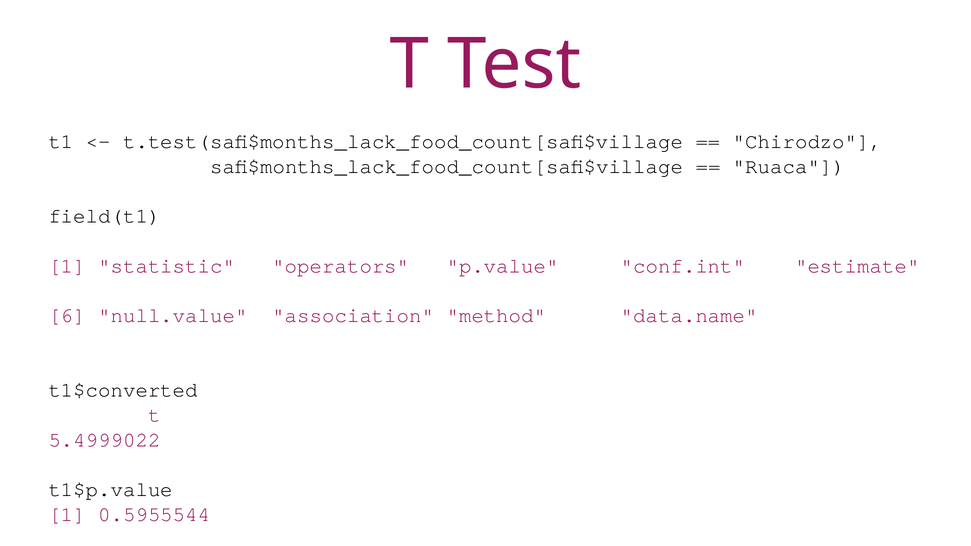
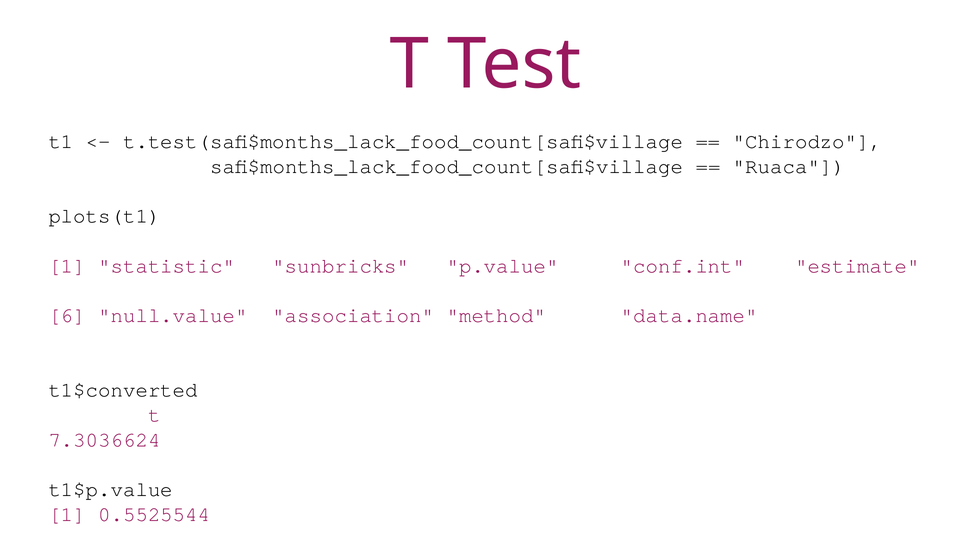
field(t1: field(t1 -> plots(t1 (104, 216)
operators: operators -> sunbricks (341, 266)
5.4999022: 5.4999022 -> 7.3036624 (104, 440)
0.5955544: 0.5955544 -> 0.5525544 (154, 515)
